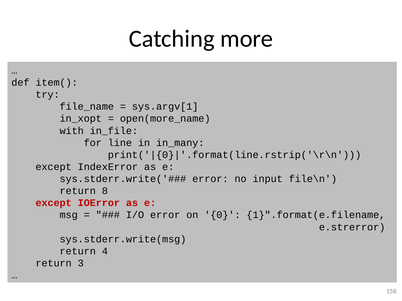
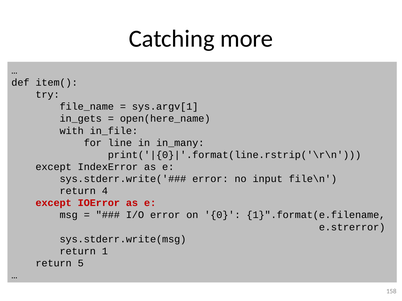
in_xopt: in_xopt -> in_gets (81, 119)
open(more_name: open(more_name -> open(here_name (165, 119)
8: 8 -> 4 (105, 191)
4: 4 -> 1 (105, 252)
3: 3 -> 5 (81, 264)
